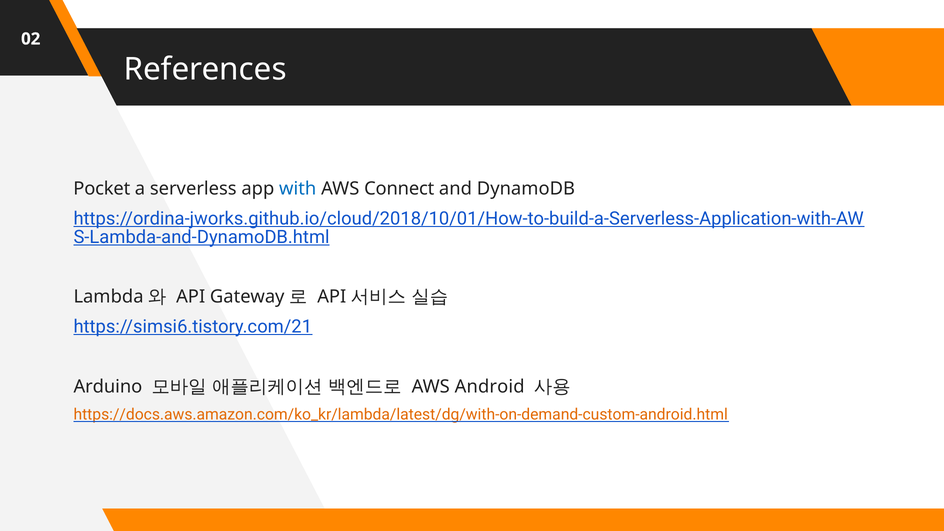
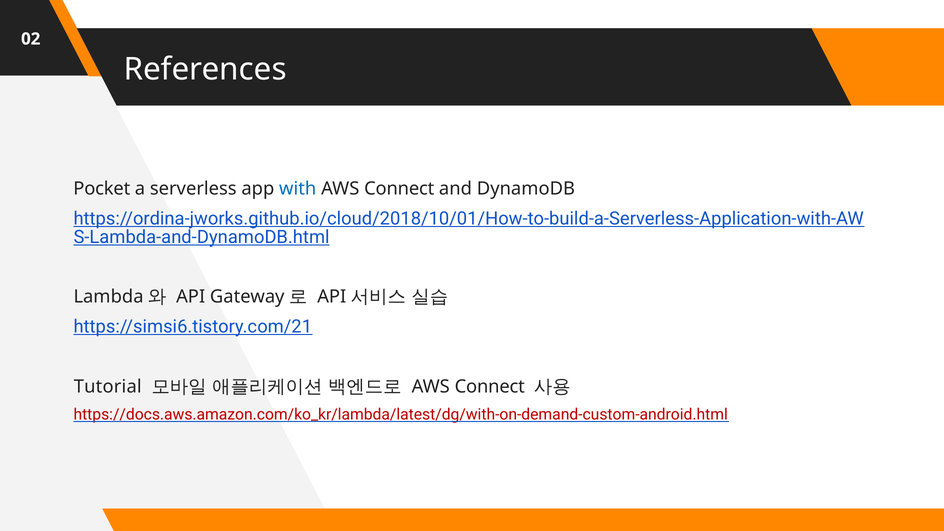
Arduino: Arduino -> Tutorial (108, 387)
Android: Android -> Connect (490, 387)
https://docs.aws.amazon.com/ko_kr/lambda/latest/dg/with-on-demand-custom-android.html colour: orange -> red (401, 415)
